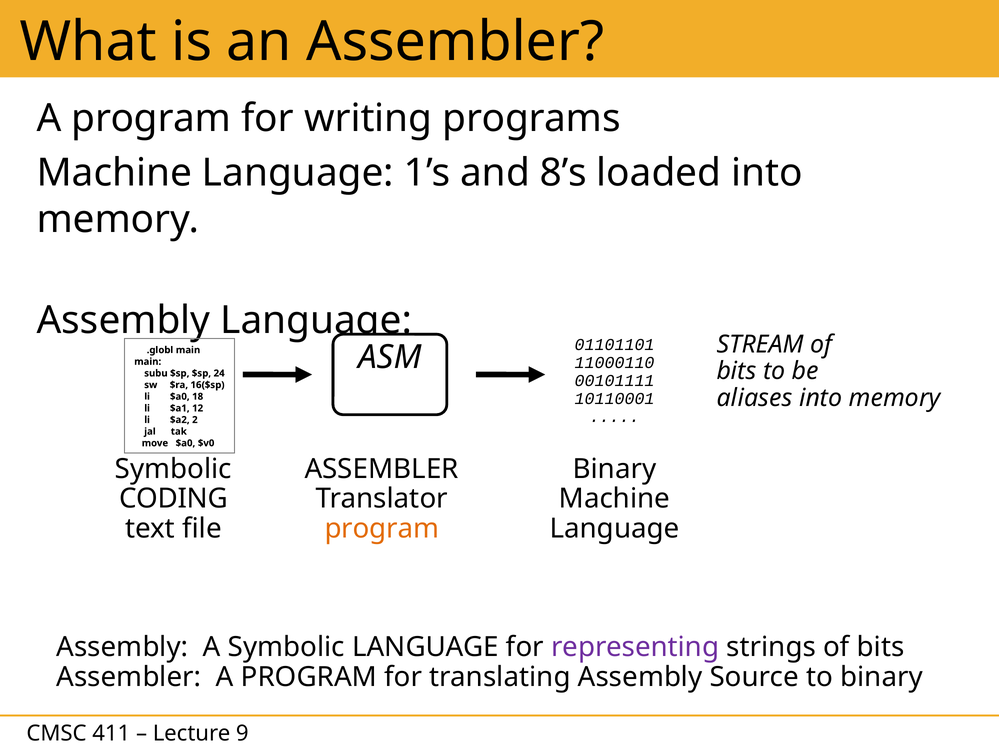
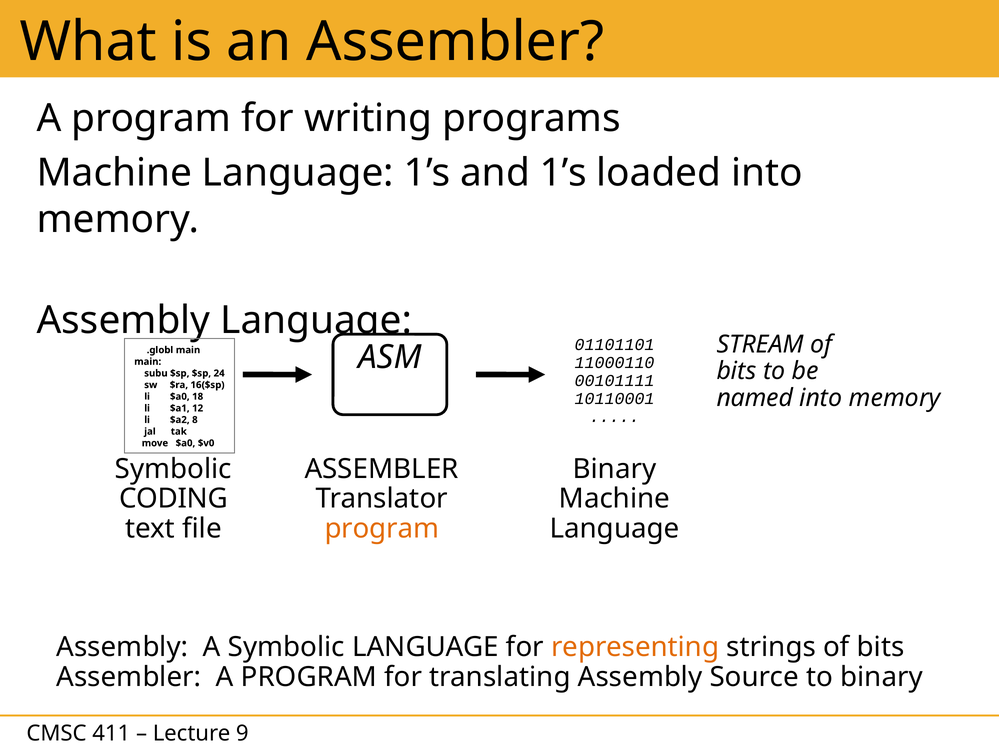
and 8’s: 8’s -> 1’s (563, 173)
aliases: aliases -> named (755, 398)
2: 2 -> 8 (195, 420)
representing colour: purple -> orange (635, 647)
